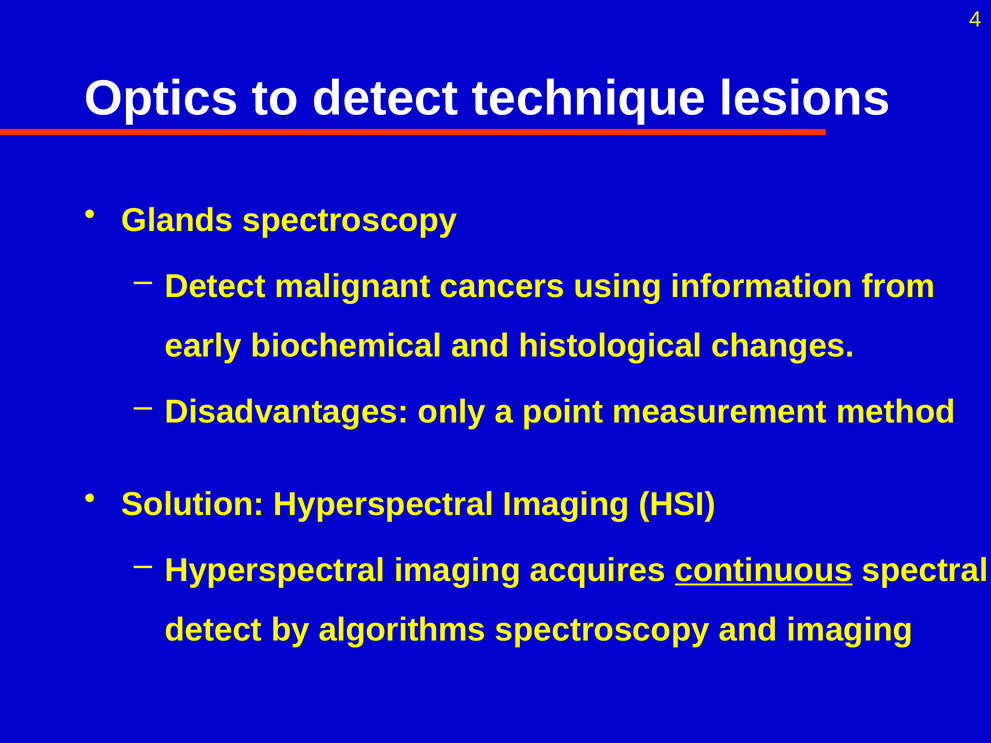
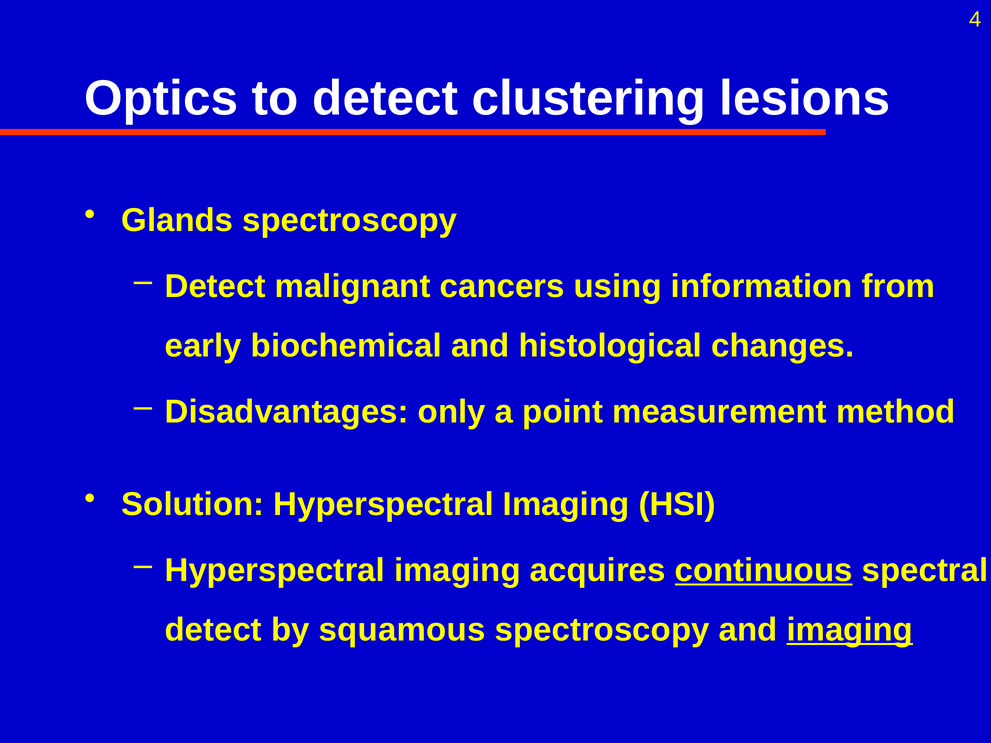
technique: technique -> clustering (589, 98)
algorithms: algorithms -> squamous (402, 630)
imaging underline: none -> present (850, 630)
